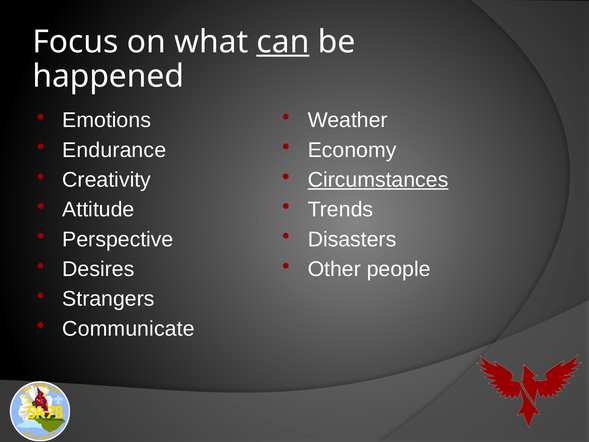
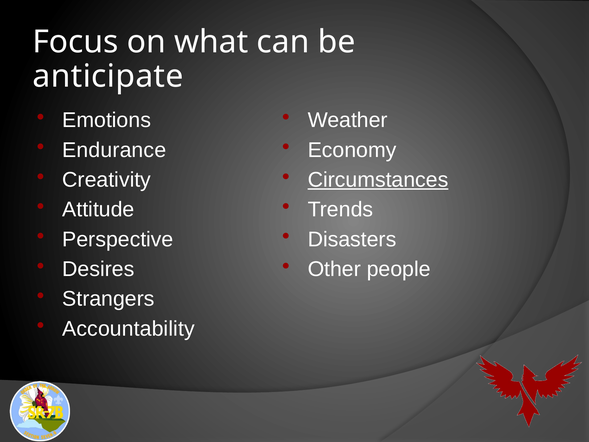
can underline: present -> none (283, 42)
happened: happened -> anticipate (108, 76)
Communicate: Communicate -> Accountability (128, 328)
